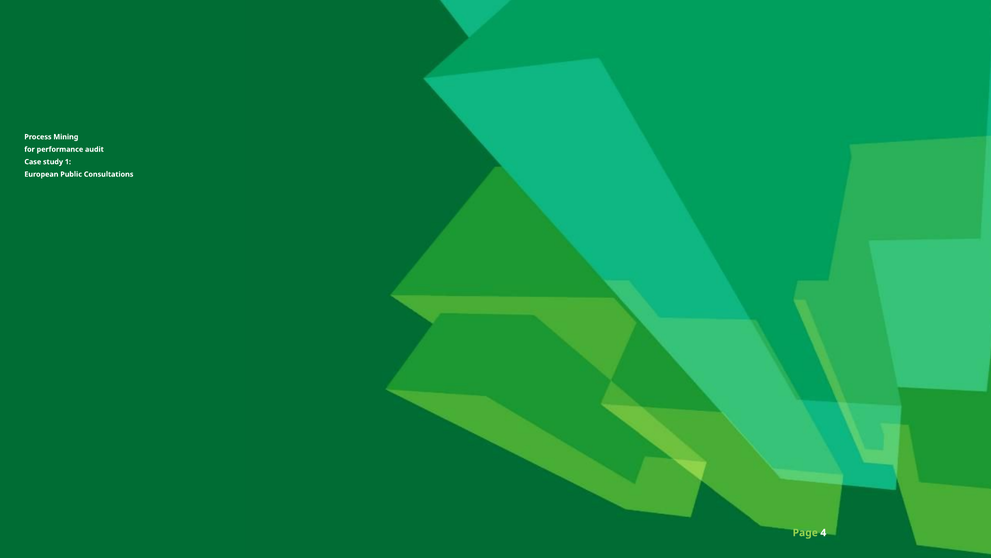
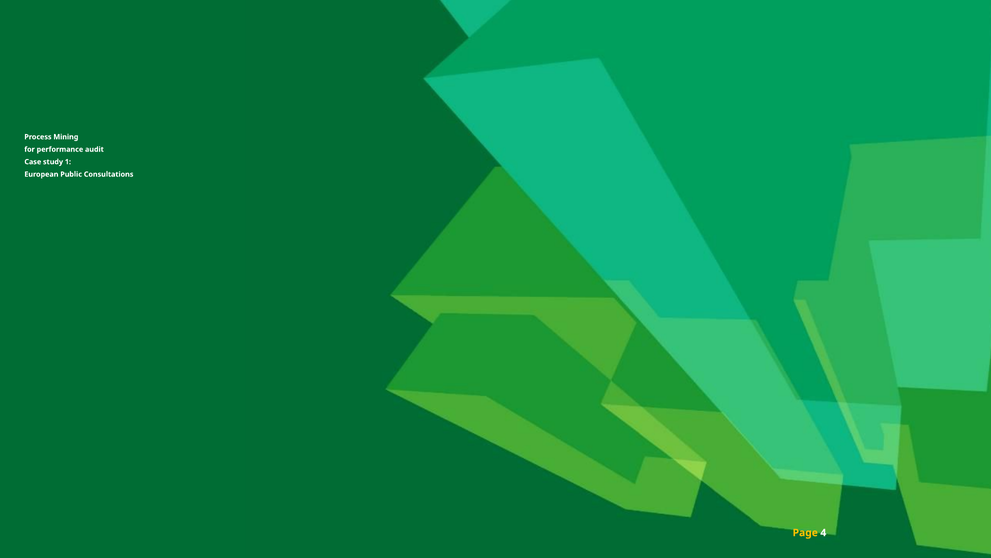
Page colour: light green -> yellow (805, 532)
